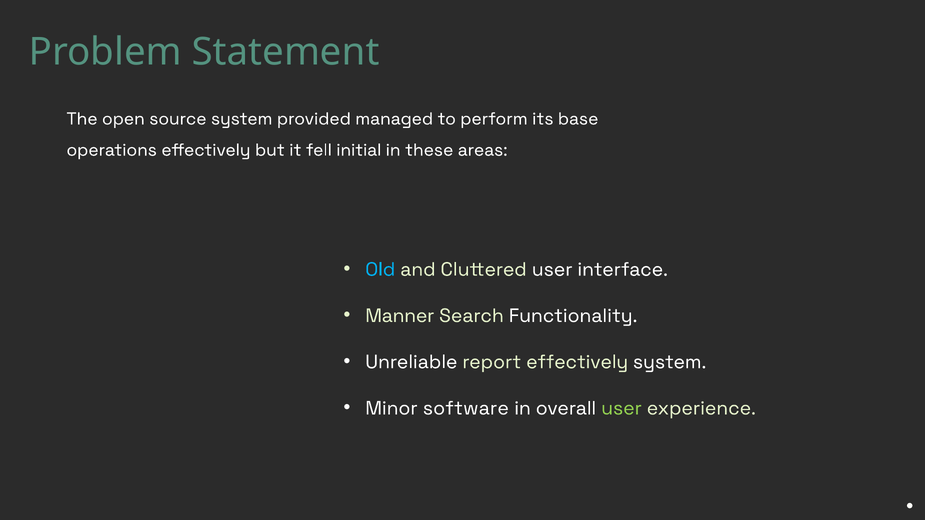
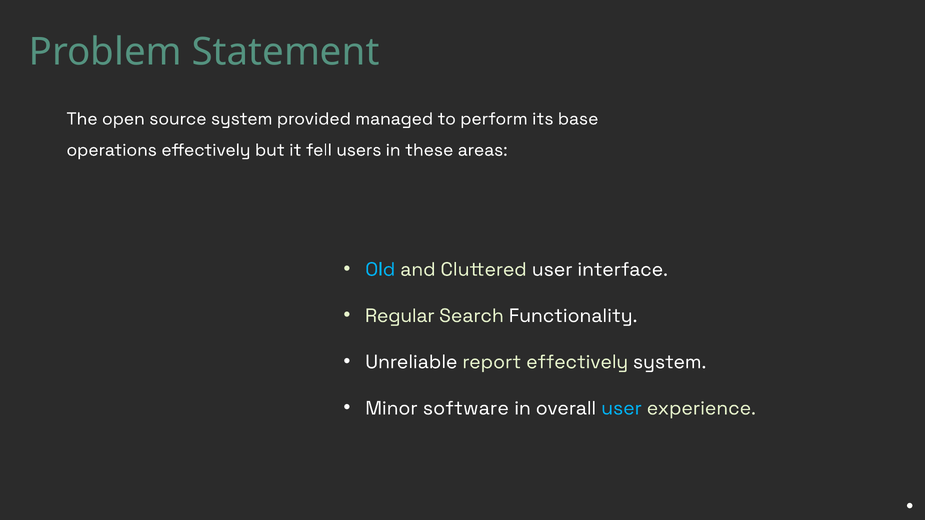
initial: initial -> users (359, 150)
Manner: Manner -> Regular (400, 316)
user colour: light green -> light blue (622, 408)
